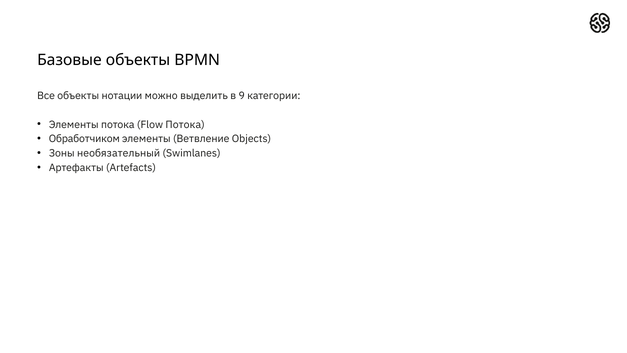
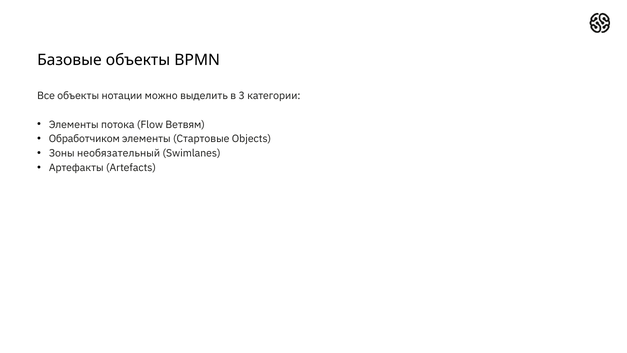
9: 9 -> 3 (242, 96)
Flow Потока: Потока -> Ветвям (185, 124)
Ветвление: Ветвление -> Стартовые (201, 139)
